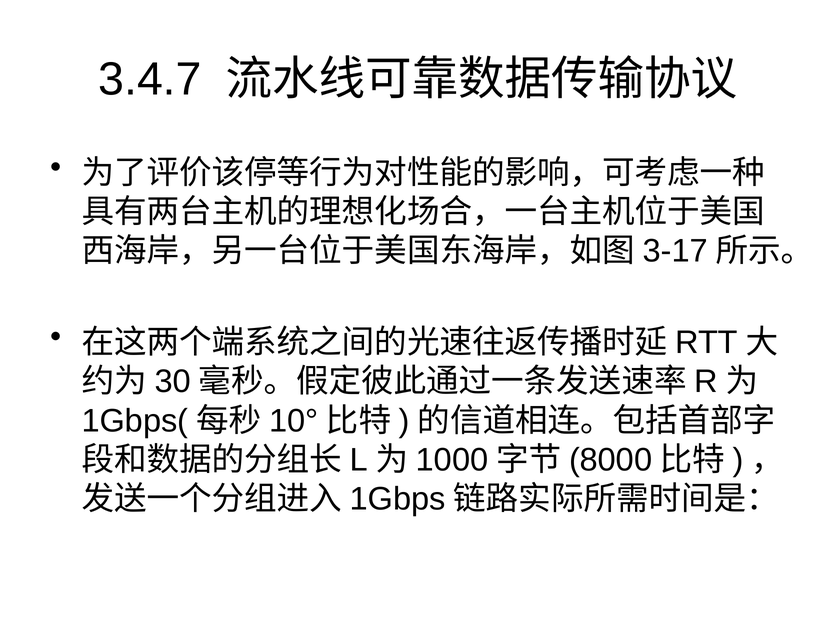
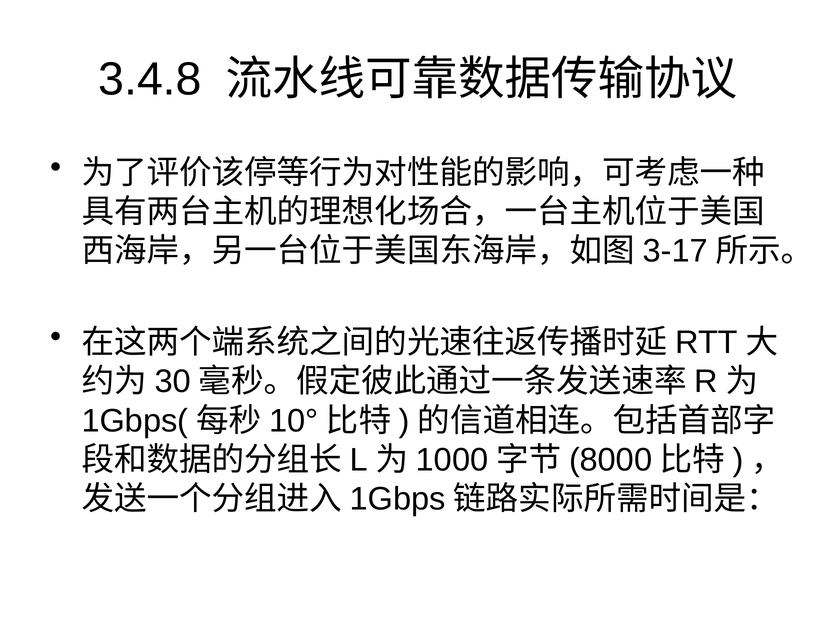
3.4.7: 3.4.7 -> 3.4.8 (150, 79)
